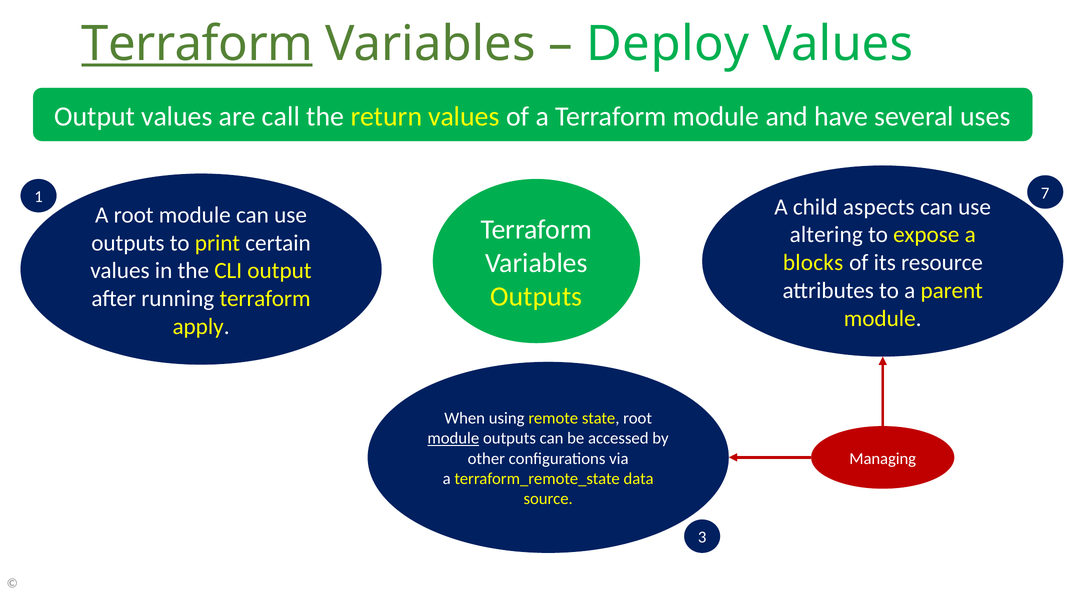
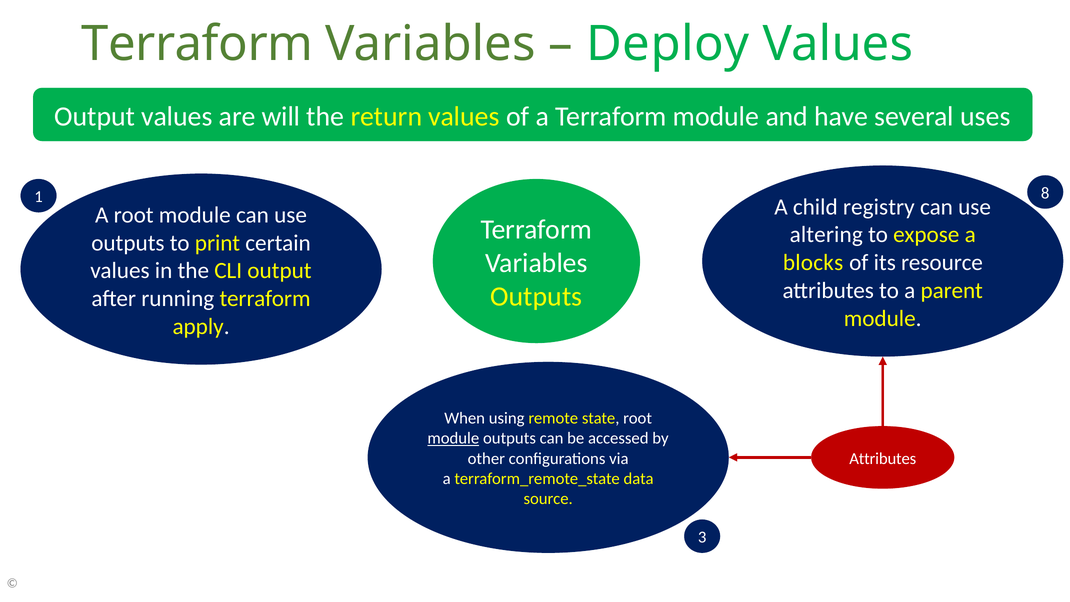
Terraform underline: present -> none (197, 44)
call: call -> will (281, 116)
7: 7 -> 8 (1045, 193)
aspects: aspects -> registry (879, 207)
Managing: Managing -> Attributes (883, 458)
